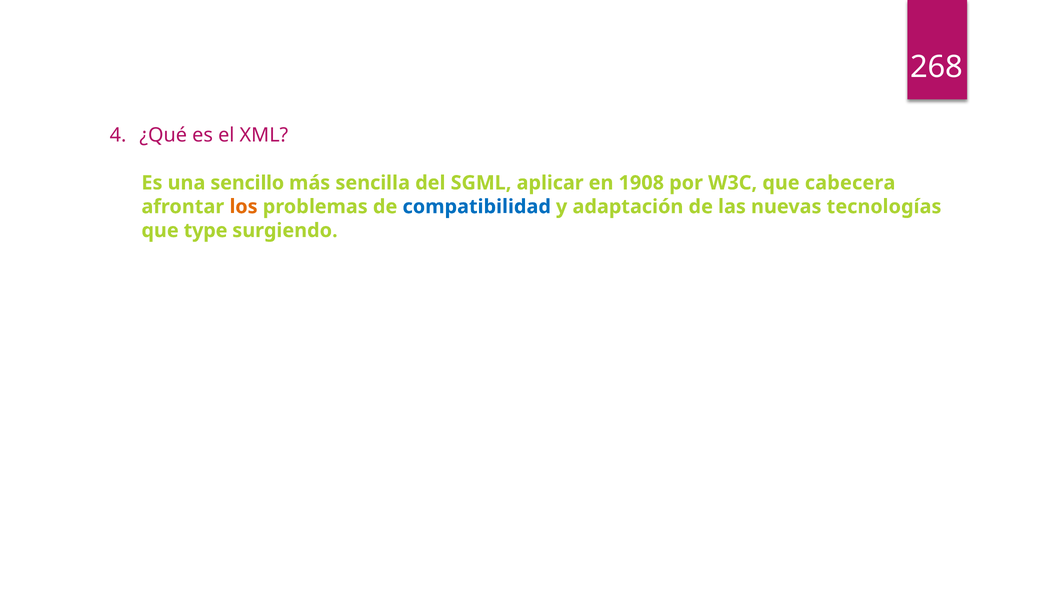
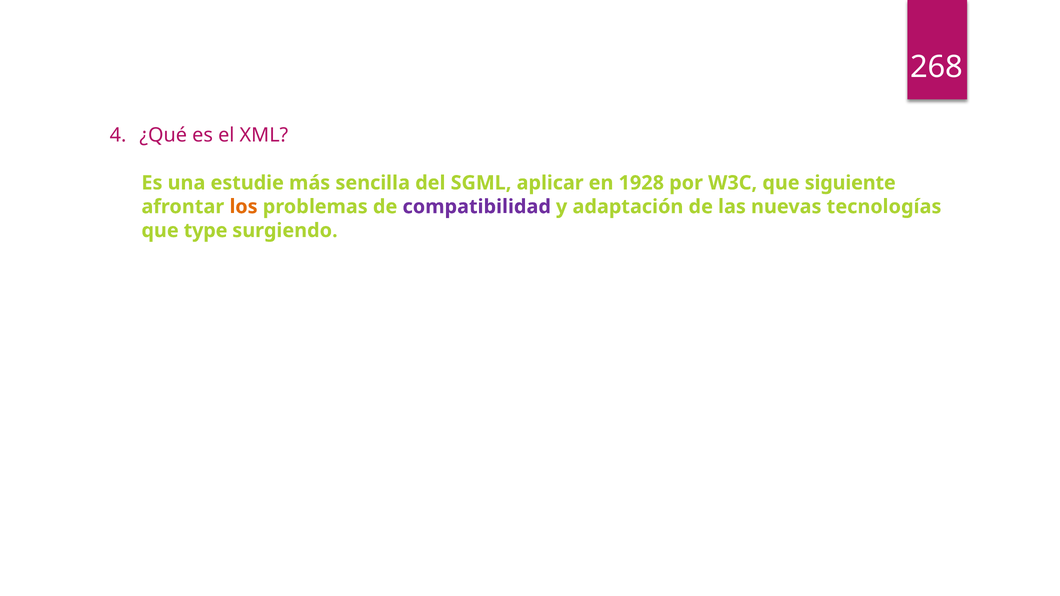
sencillo: sencillo -> estudie (247, 183)
1908: 1908 -> 1928 (641, 183)
cabecera: cabecera -> siguiente (850, 183)
compatibilidad colour: blue -> purple (477, 207)
